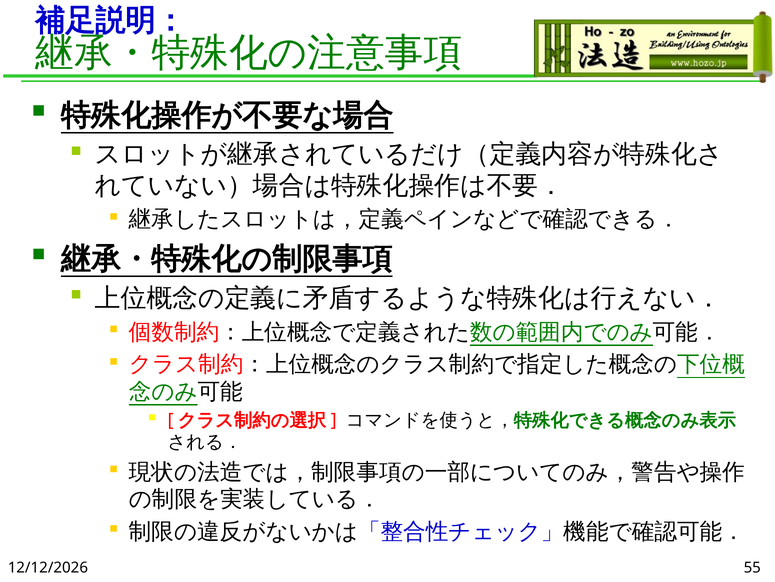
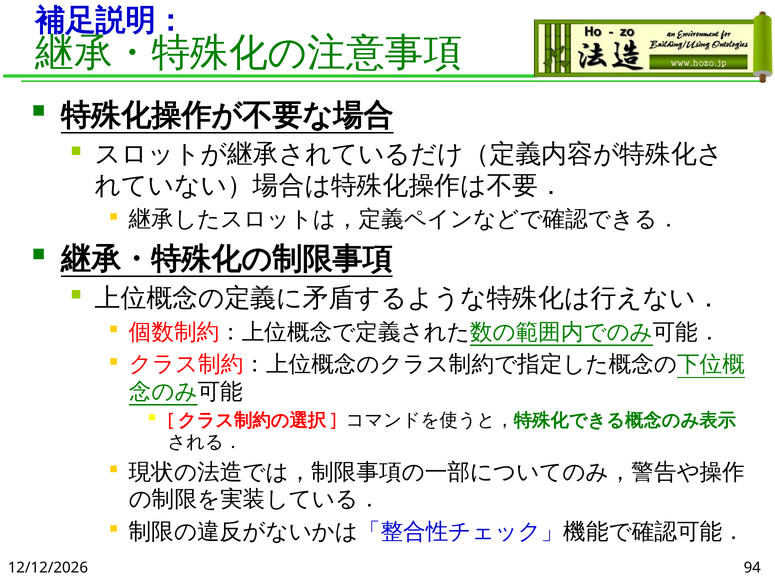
55: 55 -> 94 (752, 567)
